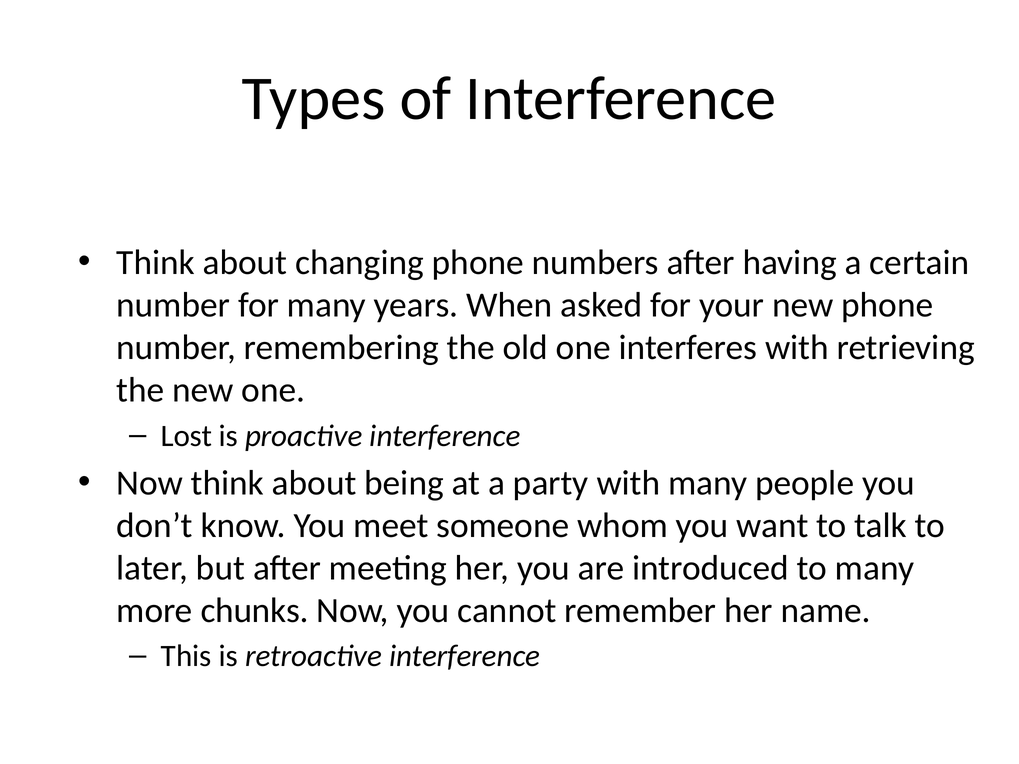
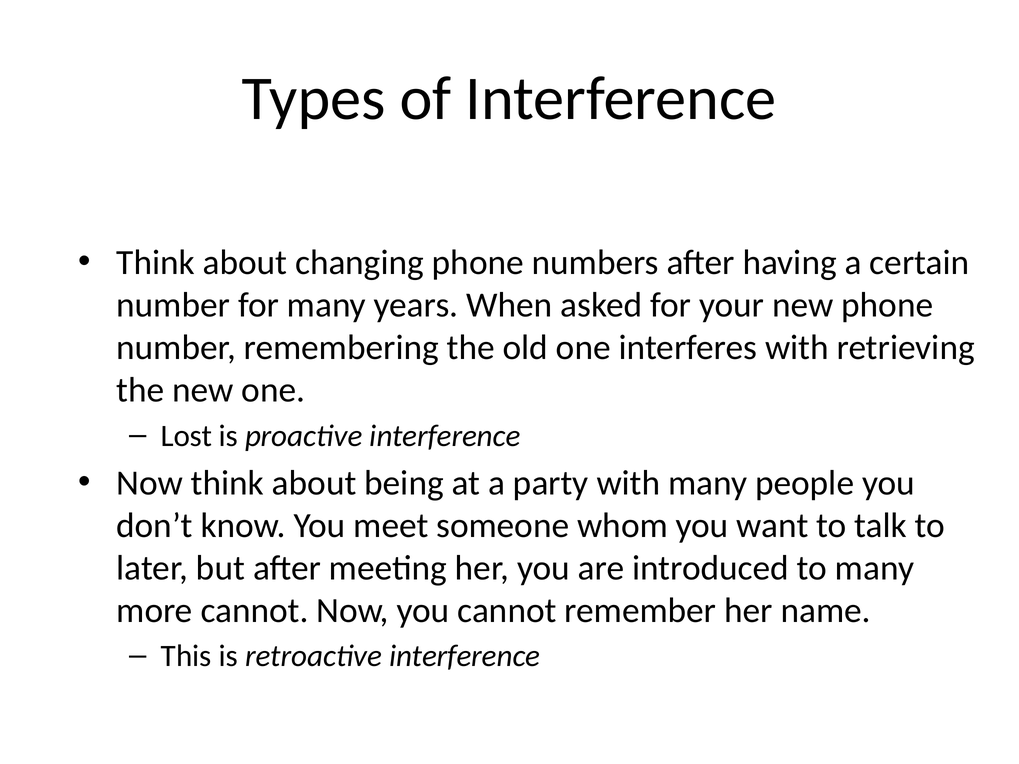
more chunks: chunks -> cannot (255, 611)
